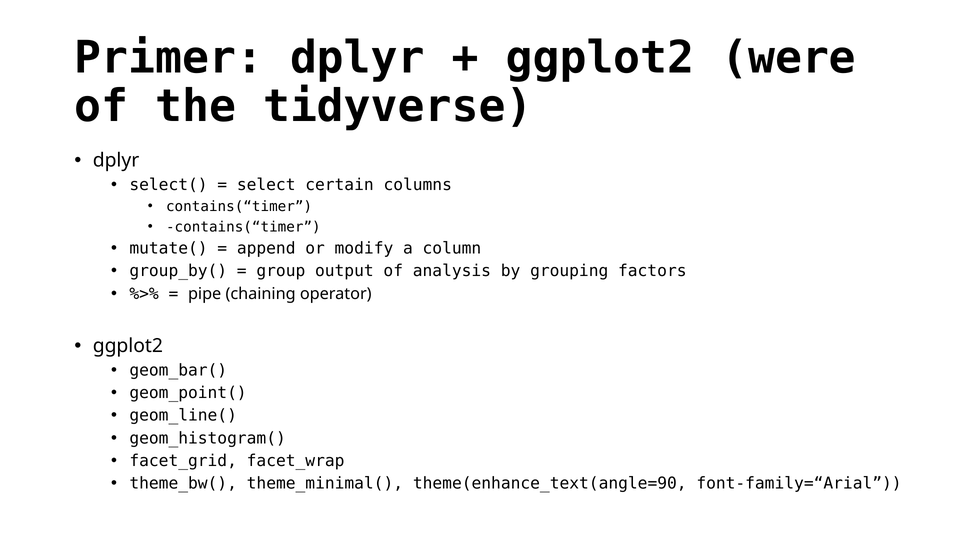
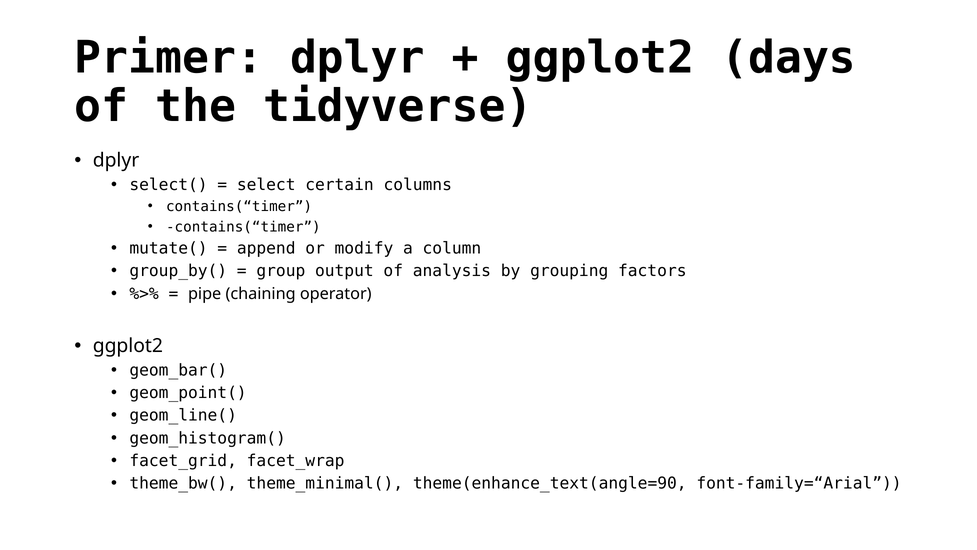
were: were -> days (789, 58)
